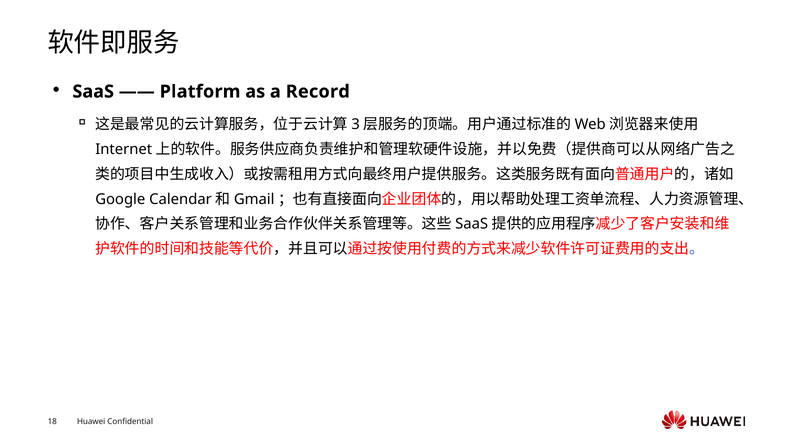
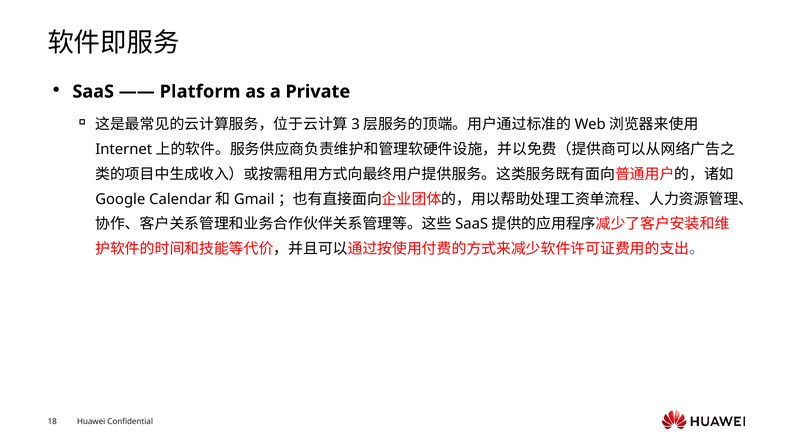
Record: Record -> Private (318, 92)
